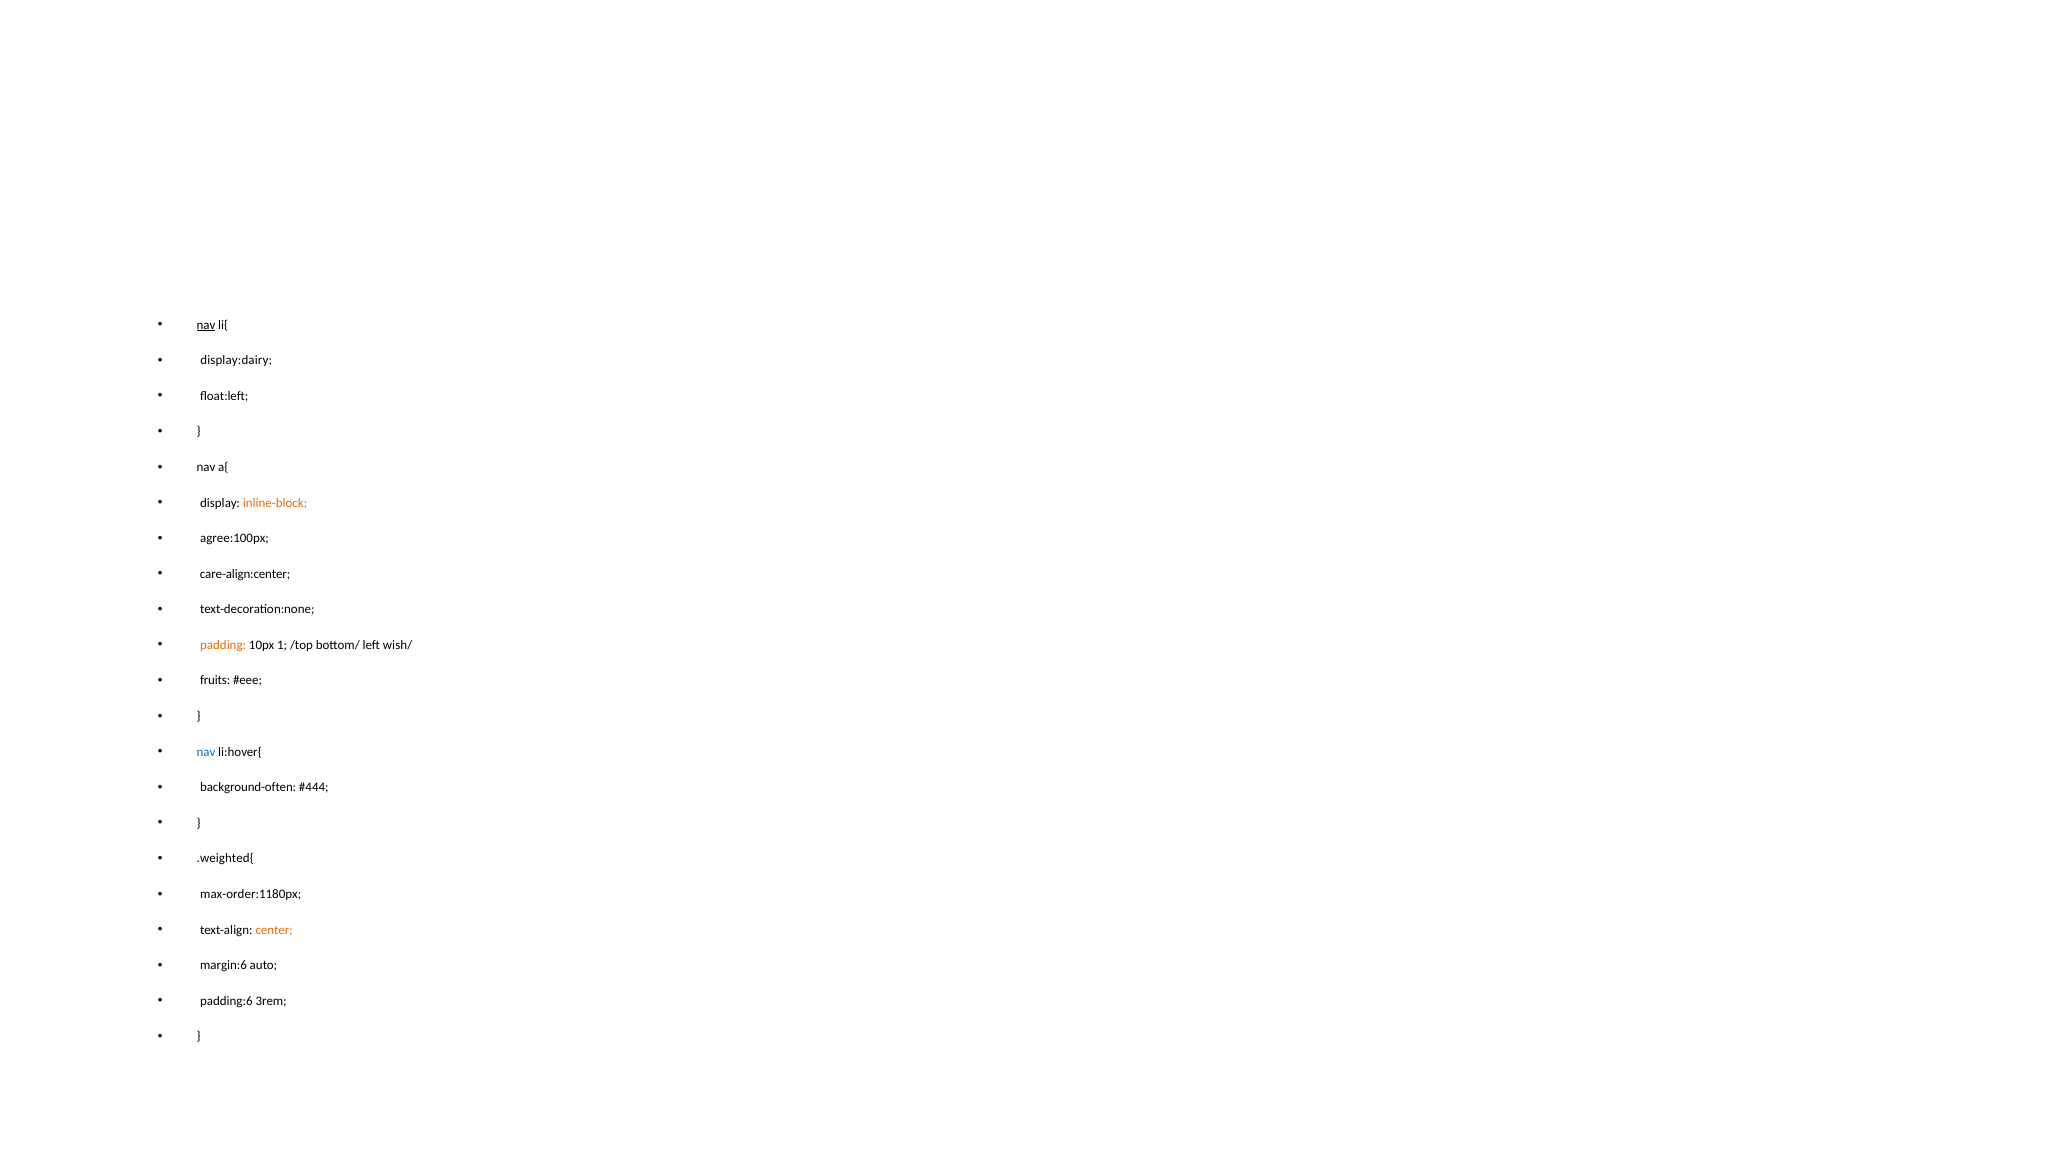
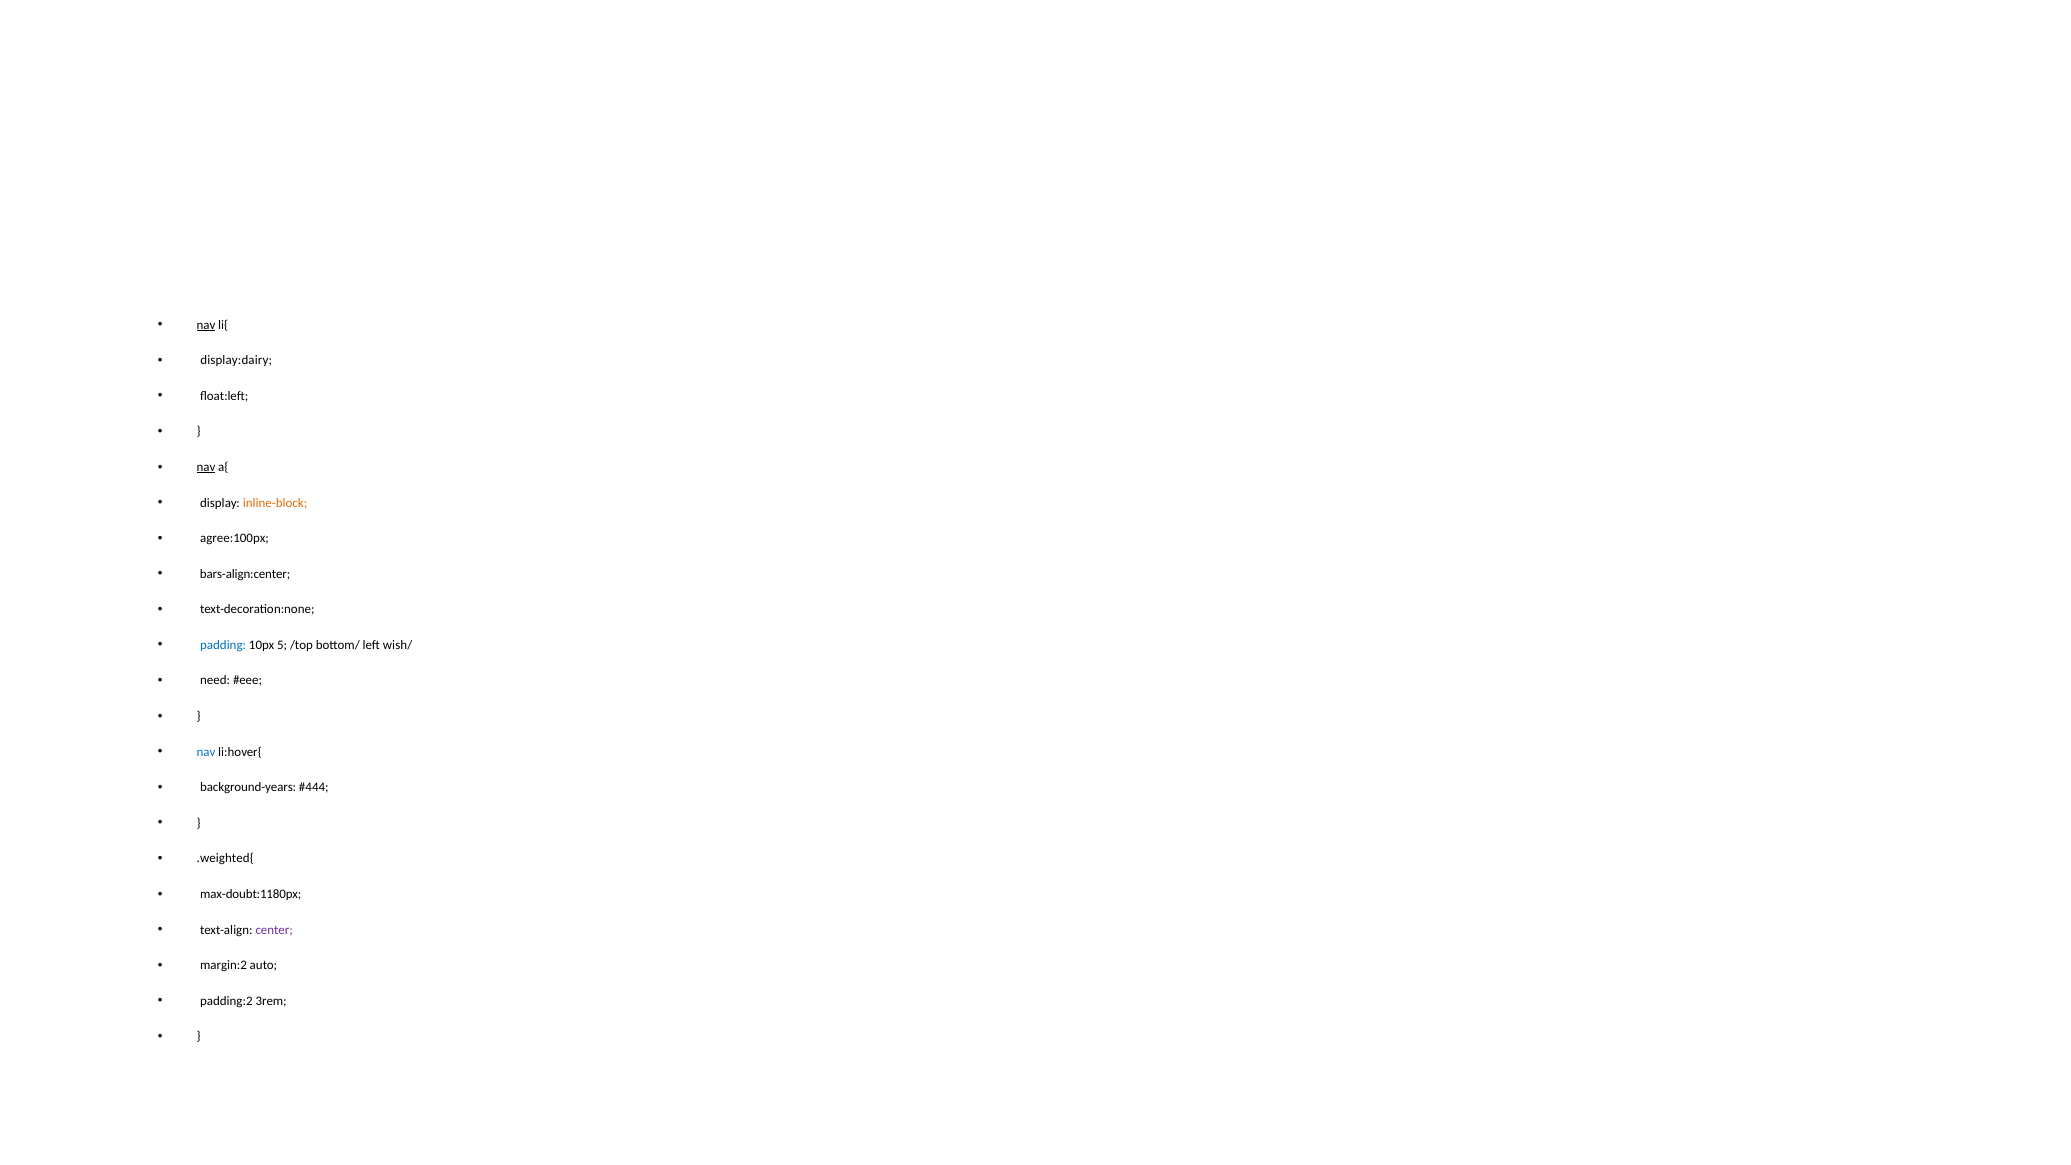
nav underline: none -> present (206, 467)
care-align:center: care-align:center -> bars-align:center (245, 574)
padding colour: orange -> blue (223, 645)
1: 1 -> 5 (282, 645)
fruits: fruits -> need (215, 681)
background-often: background-often -> background-years (248, 787)
max-order:1180px: max-order:1180px -> max-doubt:1180px (251, 894)
center colour: orange -> purple (274, 930)
margin:6: margin:6 -> margin:2 (224, 965)
padding:6: padding:6 -> padding:2 (226, 1001)
